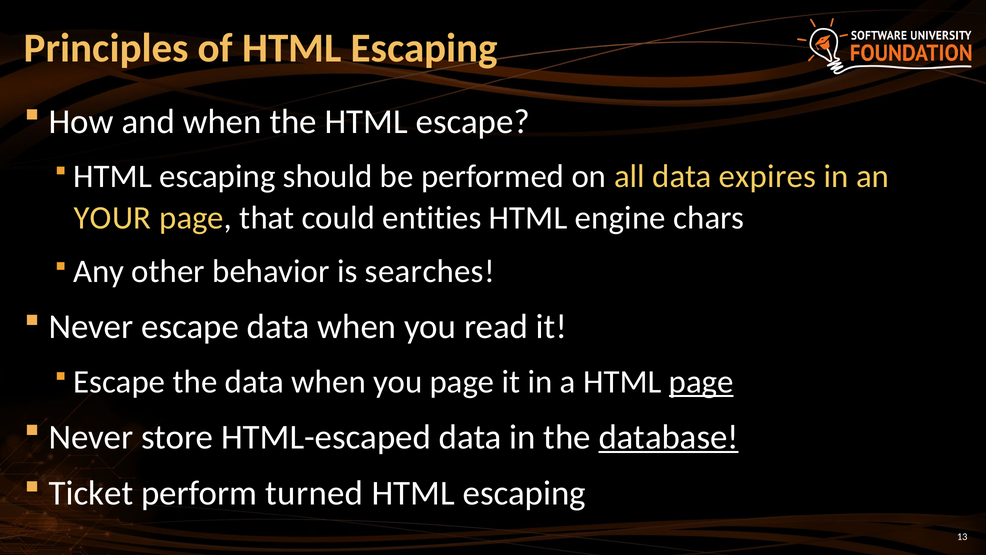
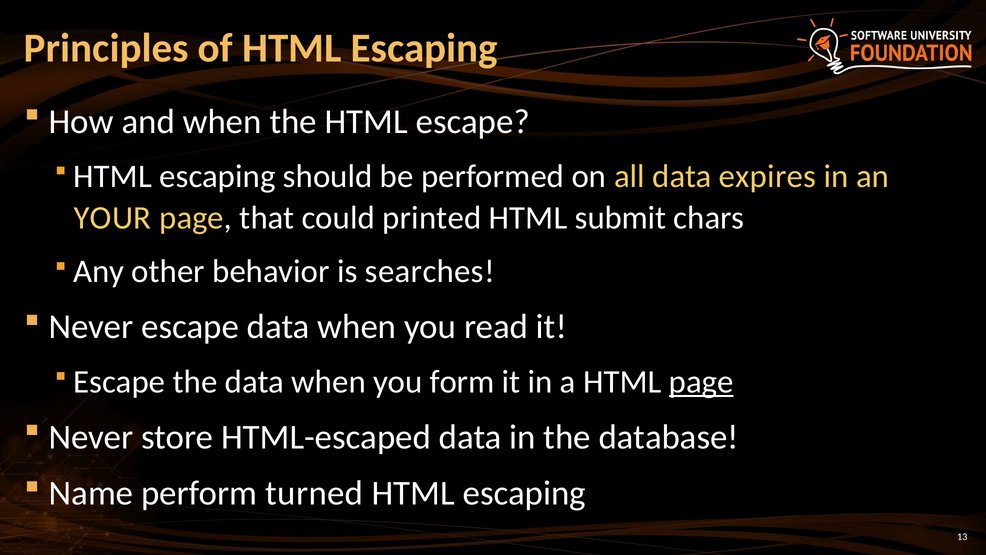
entities: entities -> printed (432, 218)
engine: engine -> submit (621, 218)
you page: page -> form (462, 382)
database underline: present -> none (669, 437)
Ticket: Ticket -> Name (91, 493)
